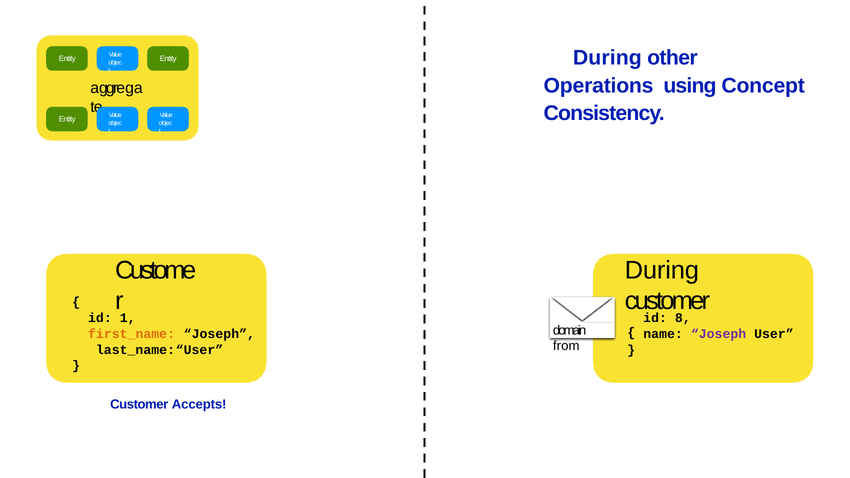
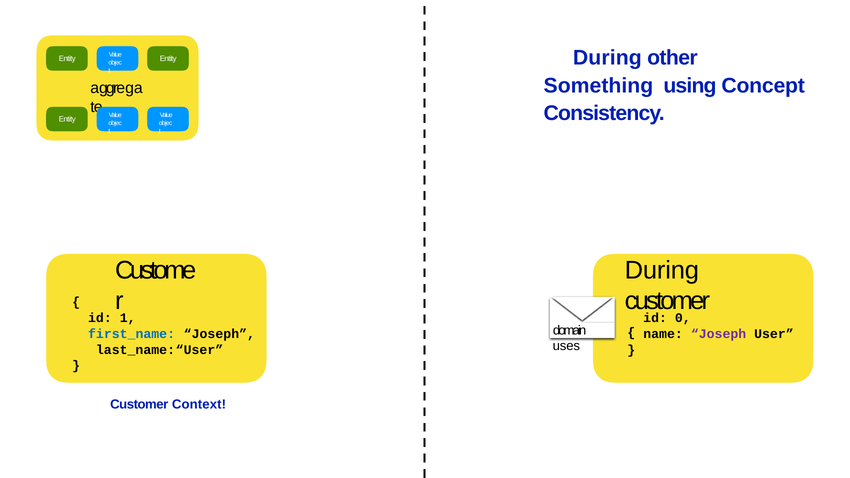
Operations: Operations -> Something (598, 86)
8: 8 -> 0 (683, 318)
first_name colour: orange -> blue (132, 334)
from: from -> uses (566, 346)
Accepts: Accepts -> Context (199, 404)
